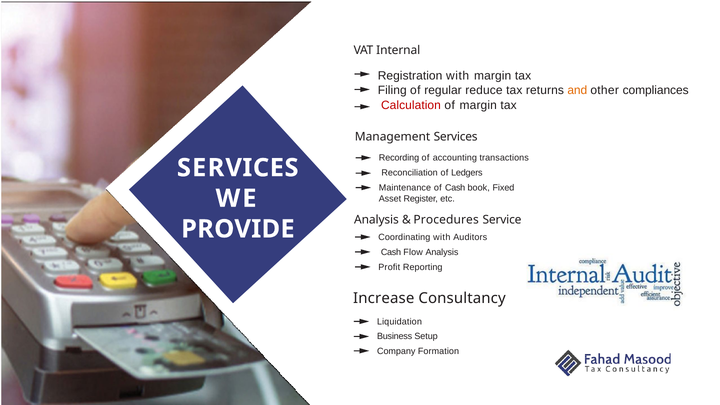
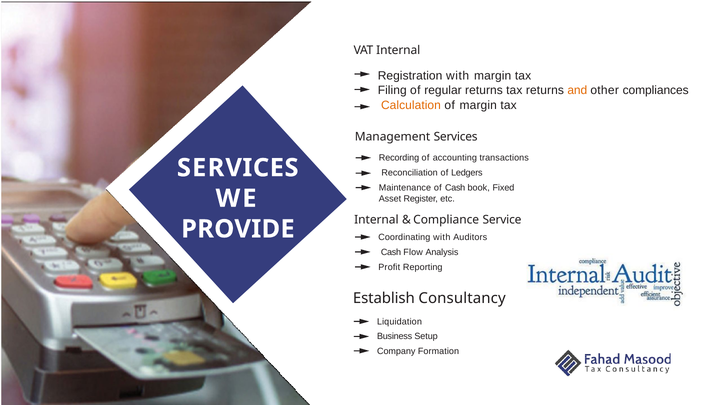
regular reduce: reduce -> returns (484, 91)
Calculation colour: red -> orange (411, 105)
Analysis: Analysis -> Internal (376, 220)
Procedures: Procedures -> Compliance (446, 220)
Increase: Increase -> Establish (384, 298)
